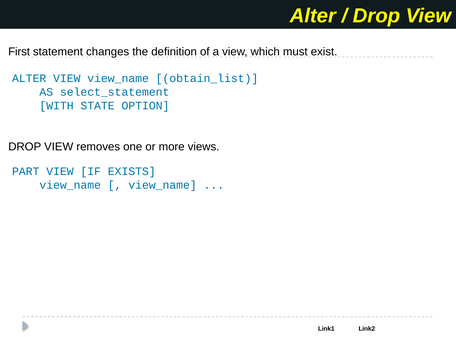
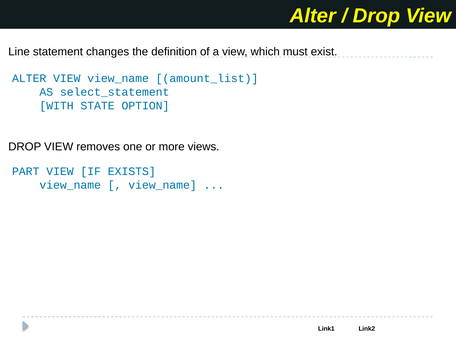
First: First -> Line (19, 52)
obtain_list: obtain_list -> amount_list (207, 78)
